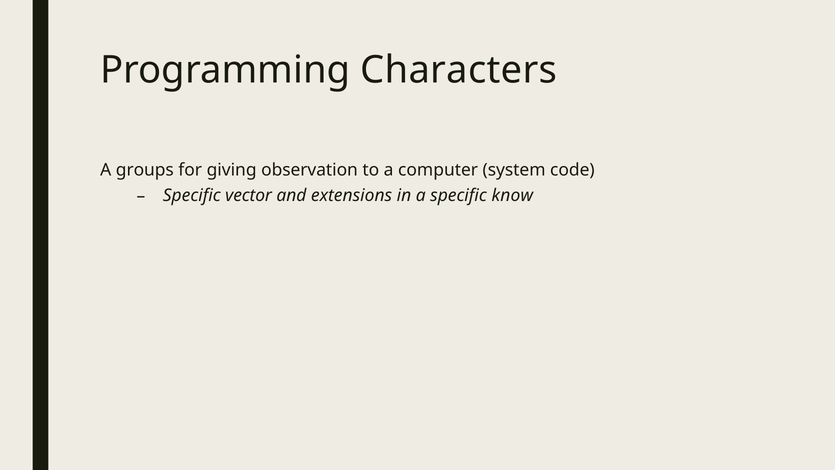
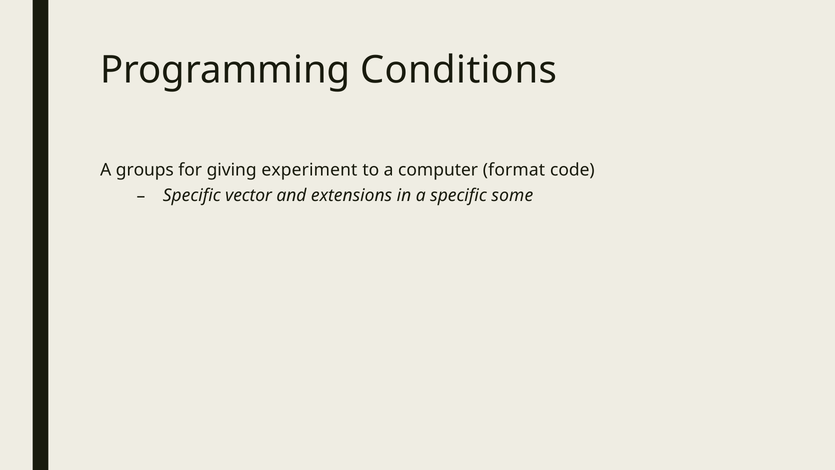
Characters: Characters -> Conditions (459, 70)
observation: observation -> experiment (309, 170)
system: system -> format (514, 170)
know: know -> some (512, 195)
